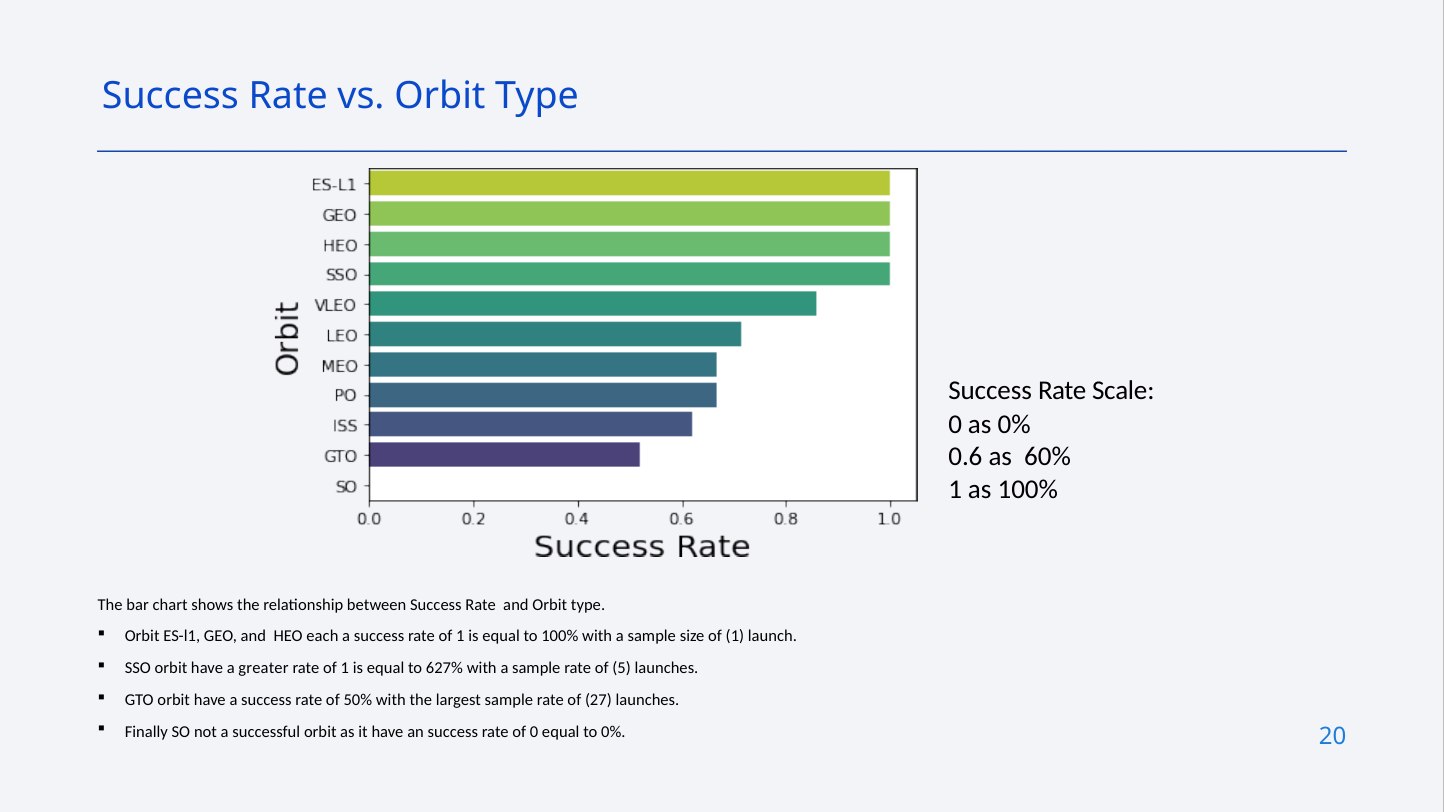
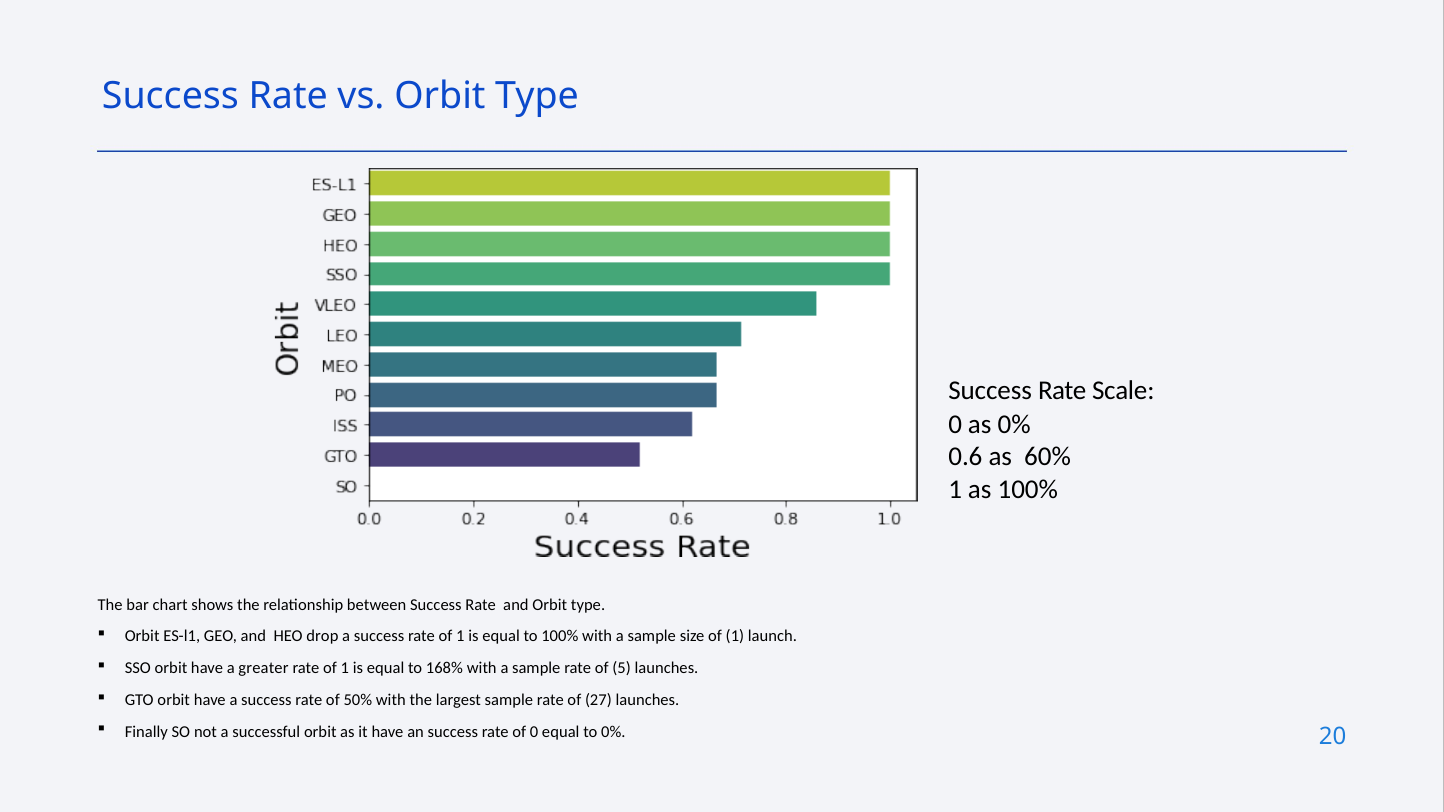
each: each -> drop (322, 637)
627%: 627% -> 168% (444, 669)
